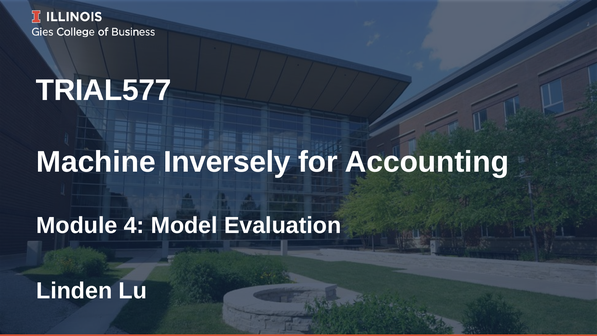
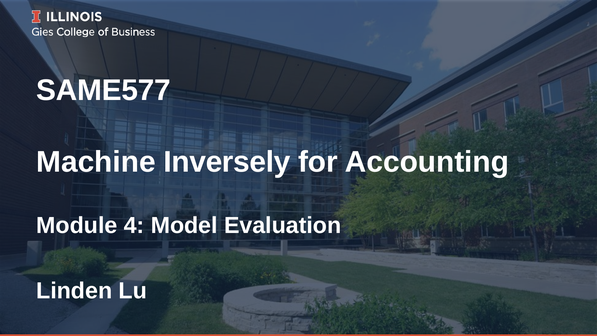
TRIAL577: TRIAL577 -> SAME577 (104, 90)
